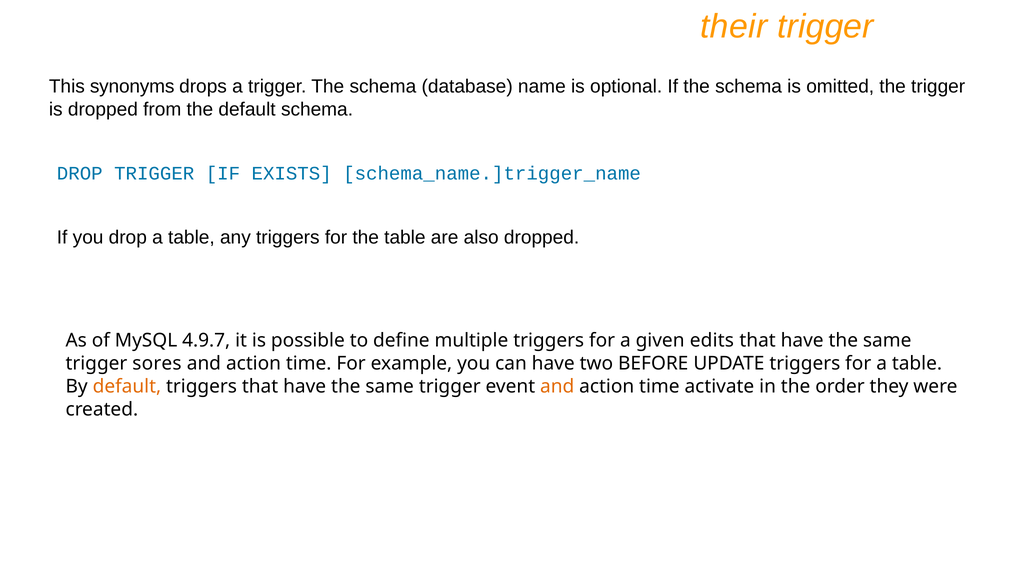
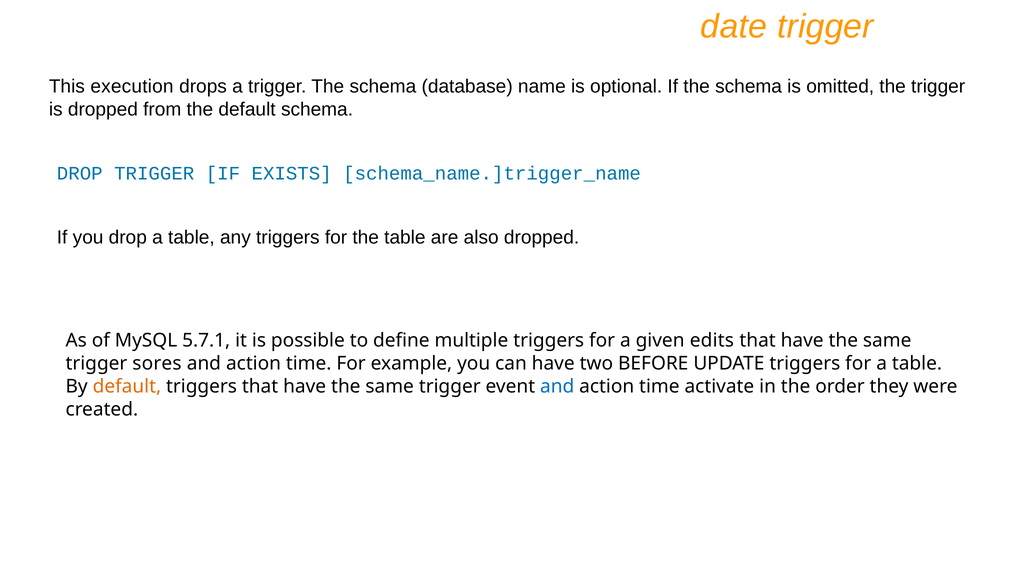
their: their -> date (734, 26)
synonyms: synonyms -> execution (132, 86)
4.9.7: 4.9.7 -> 5.7.1 (206, 341)
and colour: orange -> blue (557, 387)
